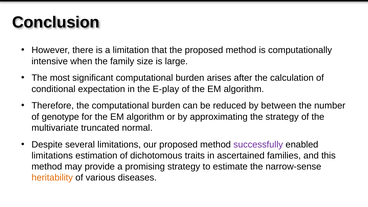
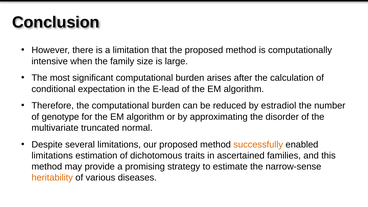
E-play: E-play -> E-lead (166, 89)
between: between -> estradiol (279, 106)
the strategy: strategy -> disorder (282, 117)
successfully colour: purple -> orange (258, 144)
